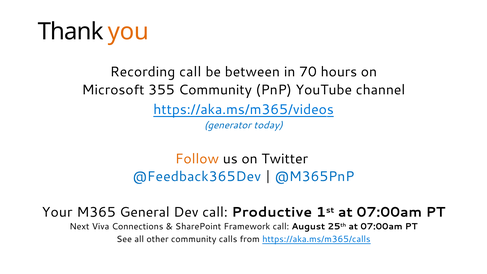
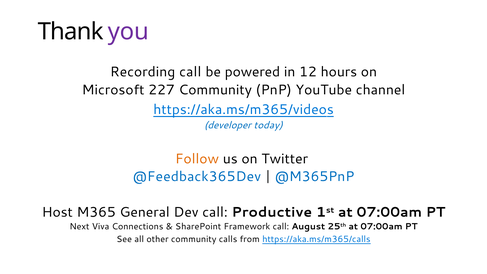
you colour: orange -> purple (128, 32)
between: between -> powered (252, 72)
70: 70 -> 12 (308, 72)
355: 355 -> 227 (161, 90)
generator: generator -> developer (228, 125)
Your: Your -> Host (57, 212)
